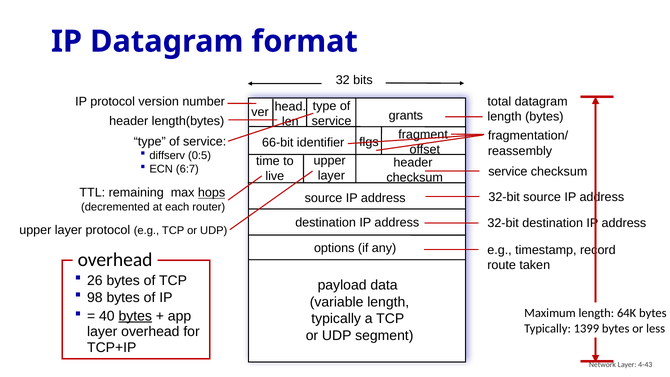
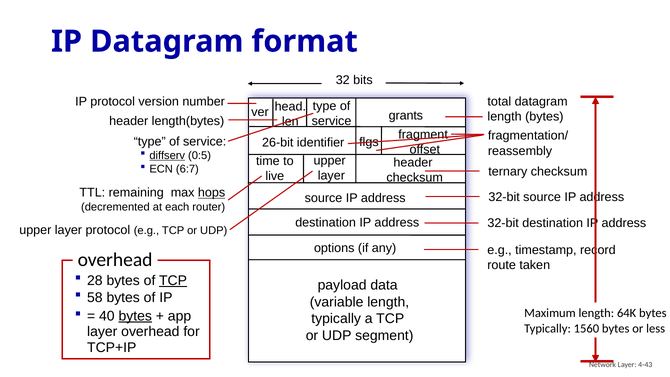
66-bit: 66-bit -> 26-bit (278, 143)
diffserv underline: none -> present (167, 155)
service: service -> ternary (508, 171)
26: 26 -> 28 (95, 280)
TCP underline: none -> present (173, 280)
98: 98 -> 58 (95, 297)
1399: 1399 -> 1560 (586, 328)
